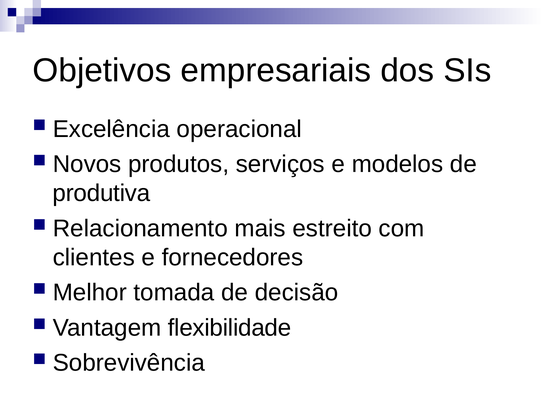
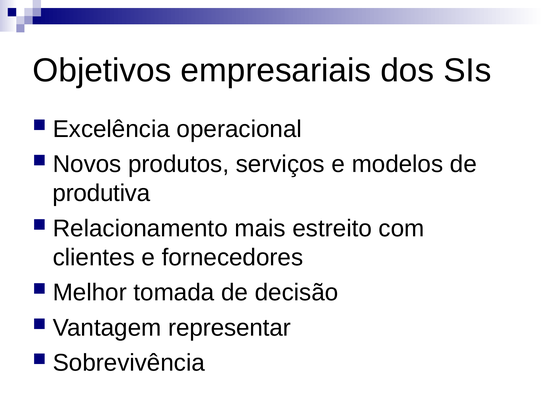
flexibilidade: flexibilidade -> representar (229, 328)
